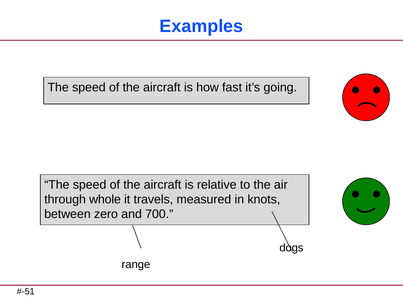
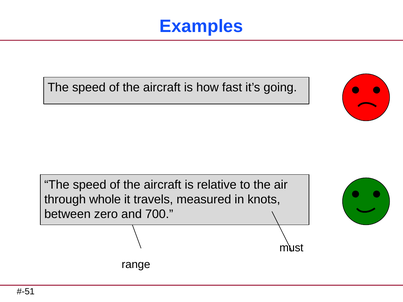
dogs: dogs -> must (291, 248)
